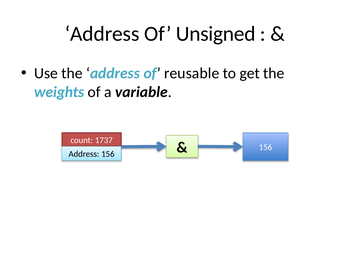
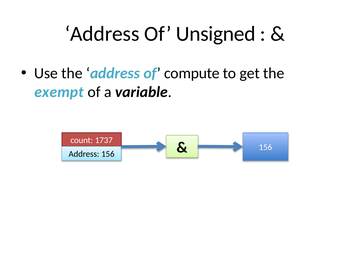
reusable: reusable -> compute (192, 73)
weights: weights -> exempt (59, 92)
